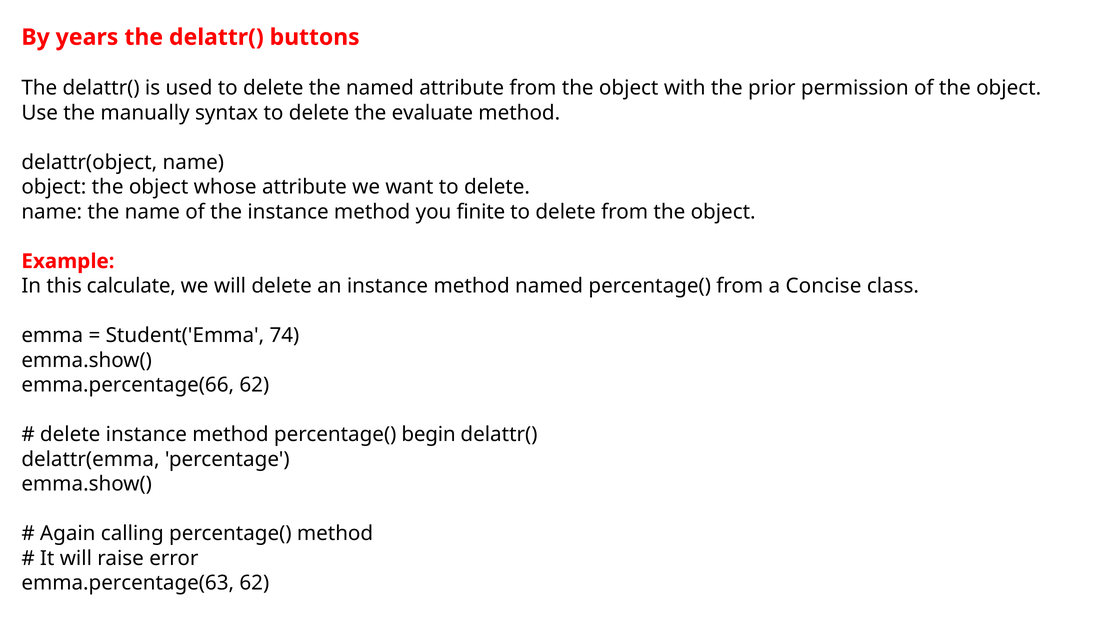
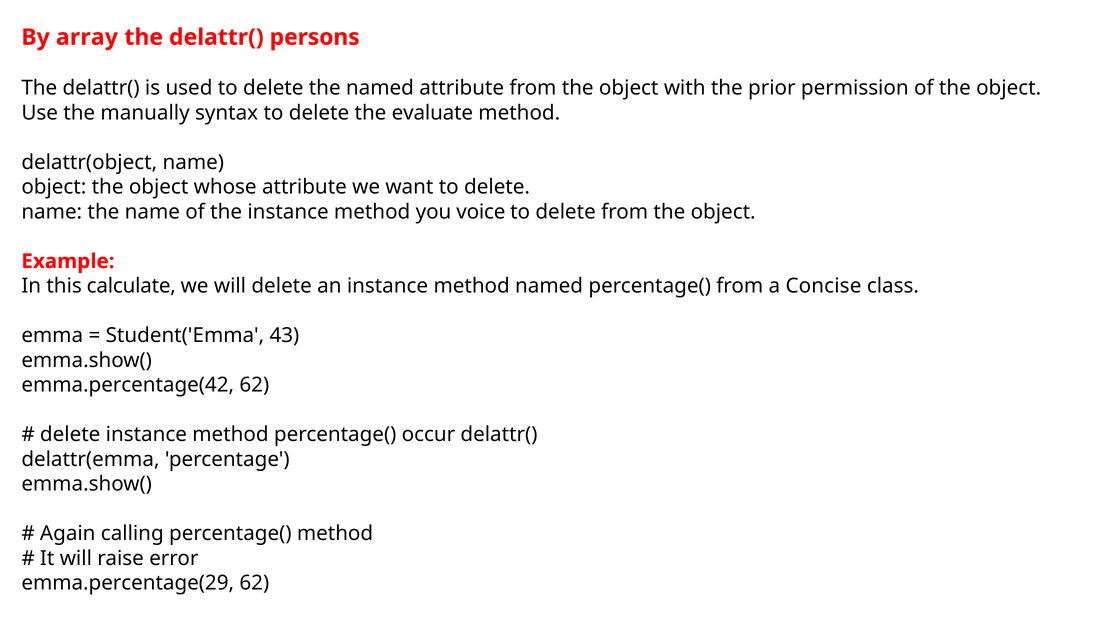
years: years -> array (87, 37)
buttons: buttons -> persons (315, 37)
finite: finite -> voice (481, 212)
74: 74 -> 43 (284, 336)
emma.percentage(66: emma.percentage(66 -> emma.percentage(42 (128, 385)
begin: begin -> occur (428, 435)
emma.percentage(63: emma.percentage(63 -> emma.percentage(29 (128, 583)
